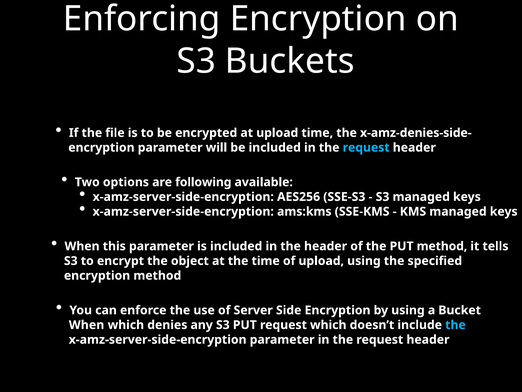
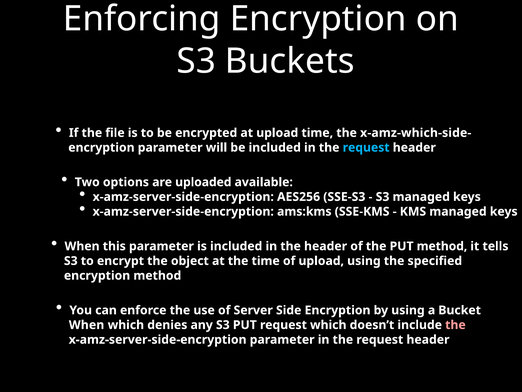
x-amz-denies-side-: x-amz-denies-side- -> x-amz-which-side- (416, 133)
following: following -> uploaded (203, 182)
the colour: light blue -> pink (455, 325)
